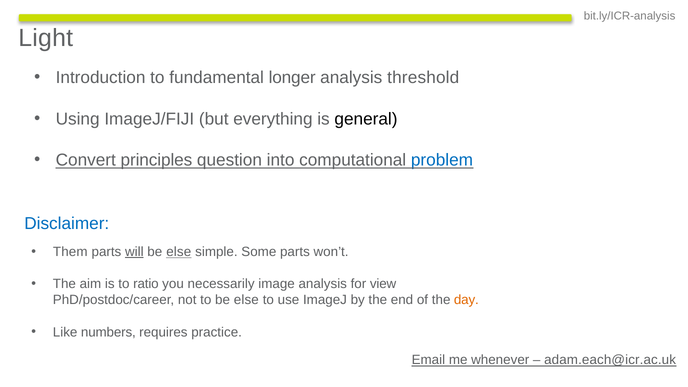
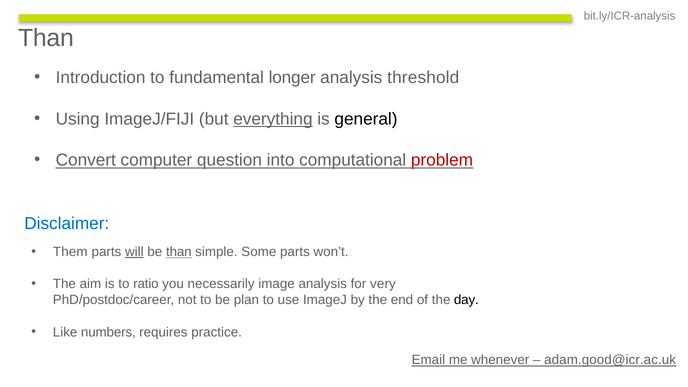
Light: Light -> Than (46, 38)
everything underline: none -> present (273, 119)
principles: principles -> computer (156, 160)
problem colour: blue -> red (442, 160)
else: else -> than (179, 252)
view: view -> very (383, 284)
to be else: else -> plan (246, 300)
day colour: orange -> black (466, 300)
adam.each@icr.ac.uk: adam.each@icr.ac.uk -> adam.good@icr.ac.uk (610, 360)
